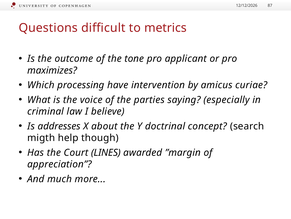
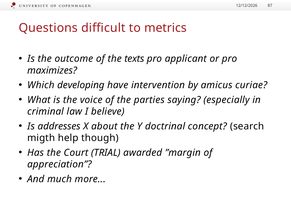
tone: tone -> texts (134, 59)
processing: processing -> developing (81, 85)
LINES: LINES -> TRIAL (106, 152)
